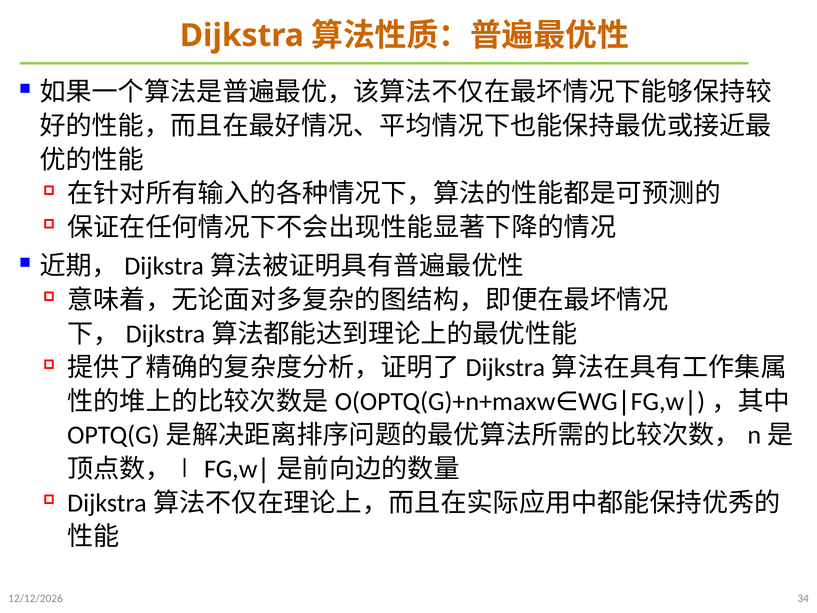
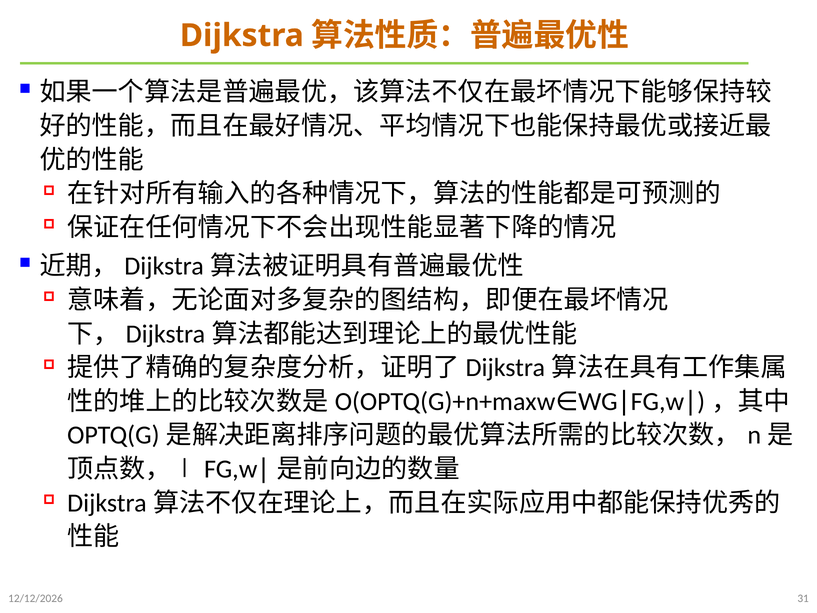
34: 34 -> 31 (803, 598)
